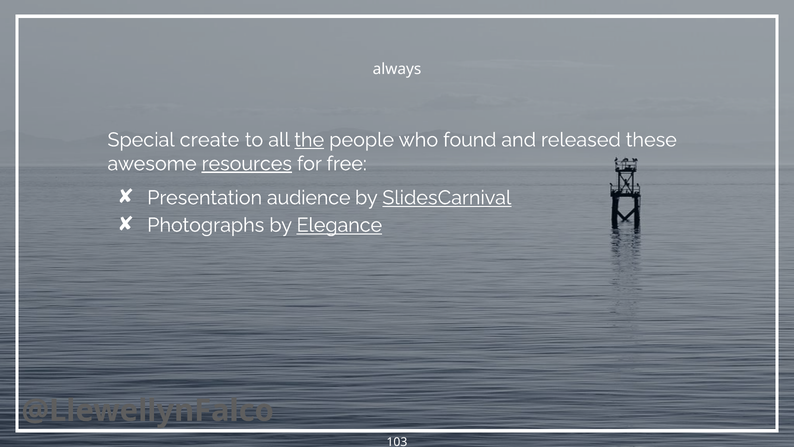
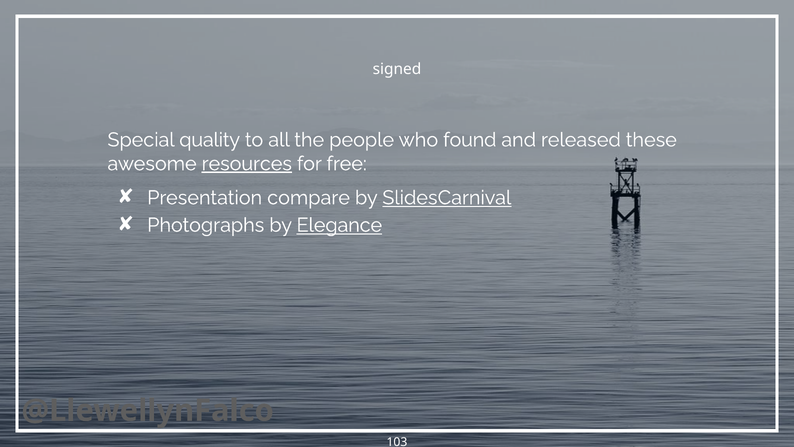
always: always -> signed (397, 69)
create: create -> quality (210, 140)
the underline: present -> none (309, 140)
audience: audience -> compare (309, 198)
